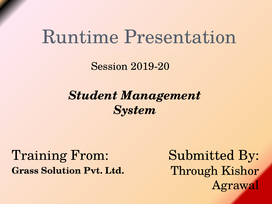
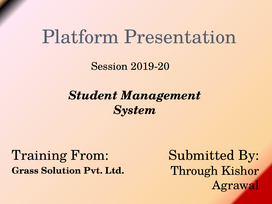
Runtime: Runtime -> Platform (81, 37)
